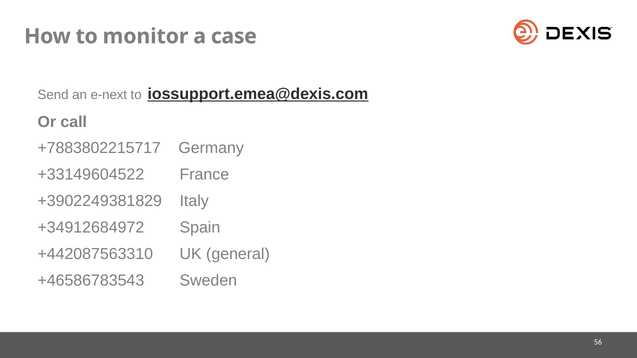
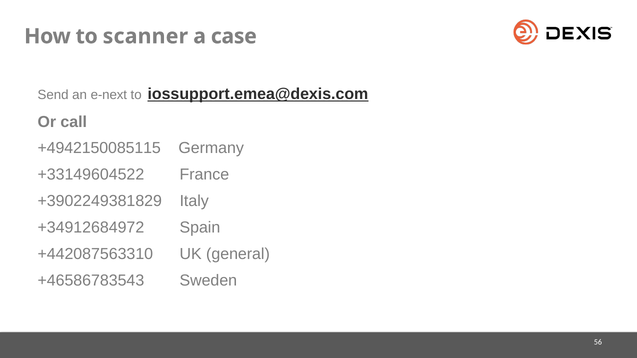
monitor: monitor -> scanner (145, 36)
+7883802215717: +7883802215717 -> +4942150085115 (99, 148)
